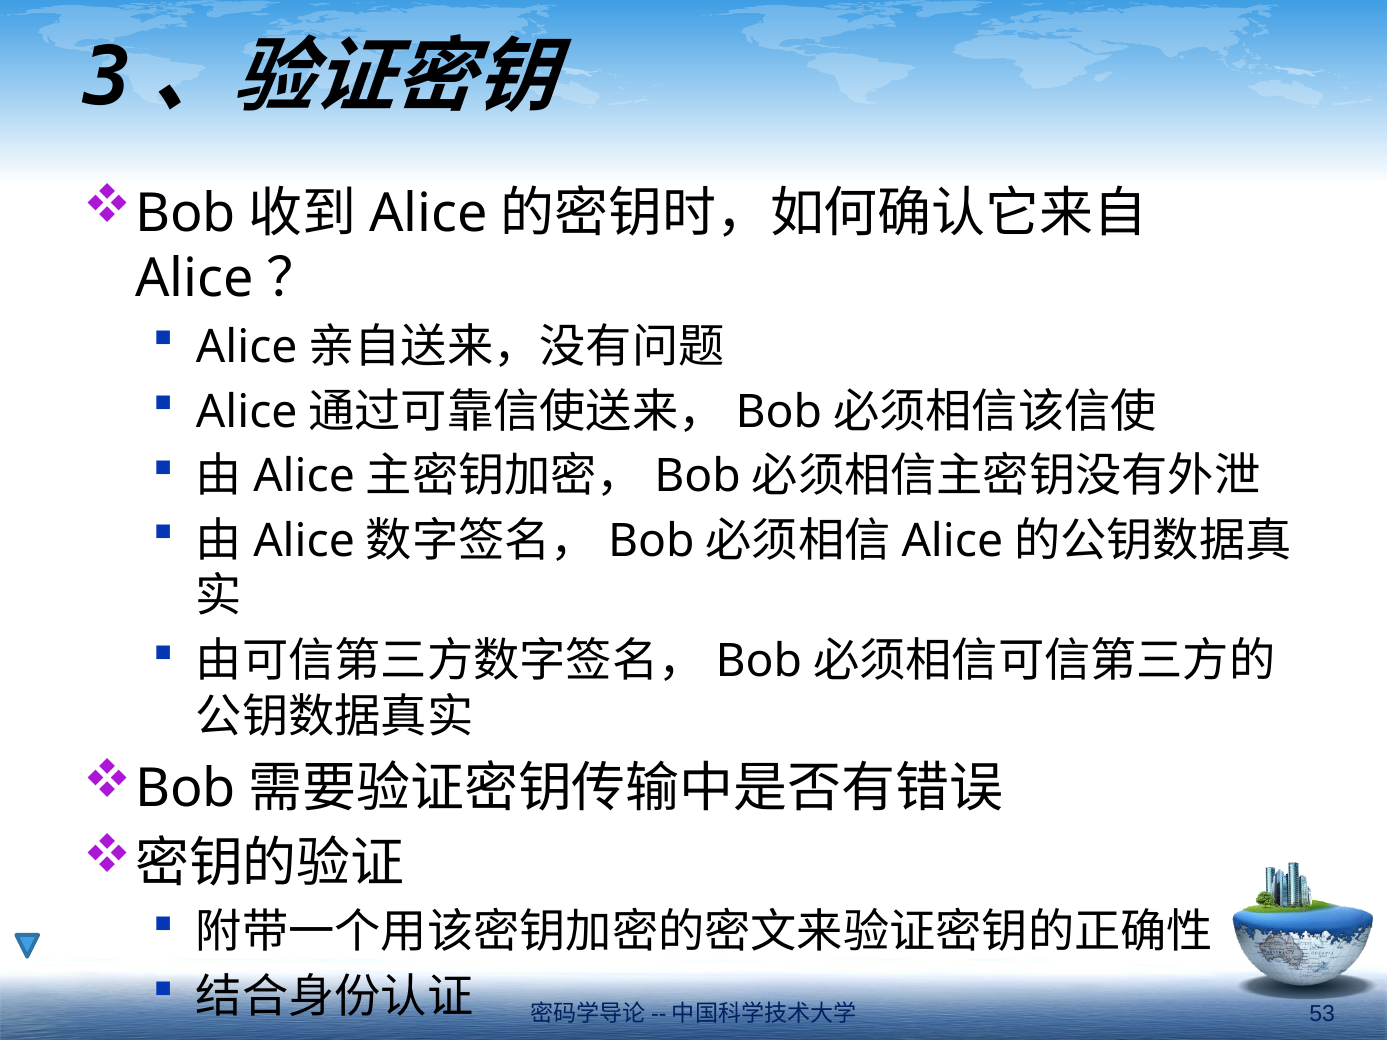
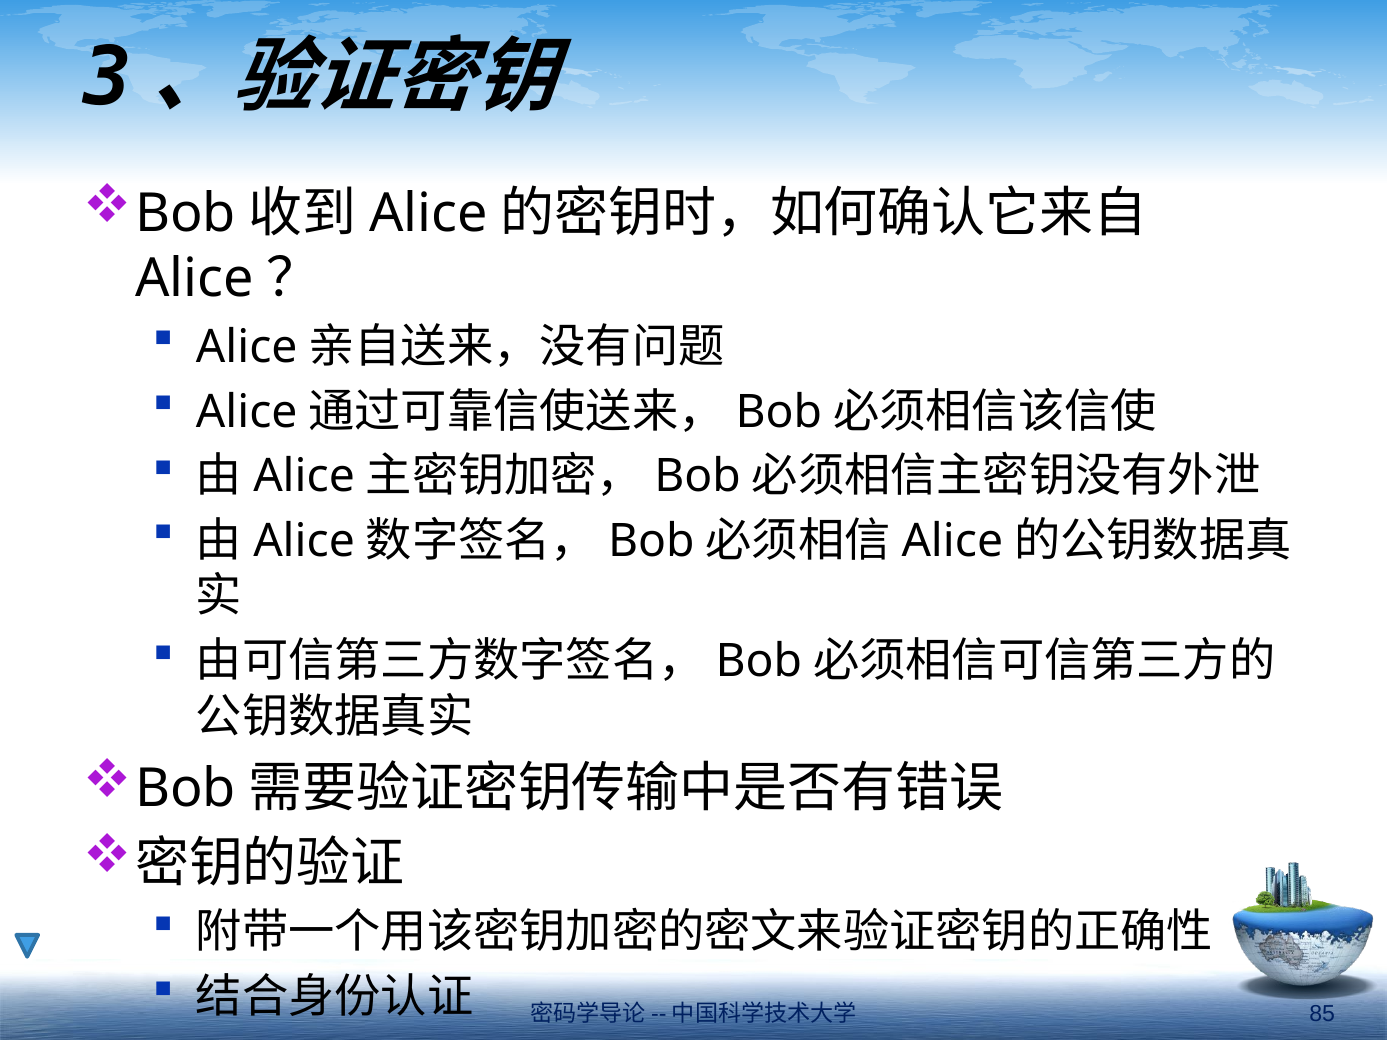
53: 53 -> 85 (1322, 1014)
